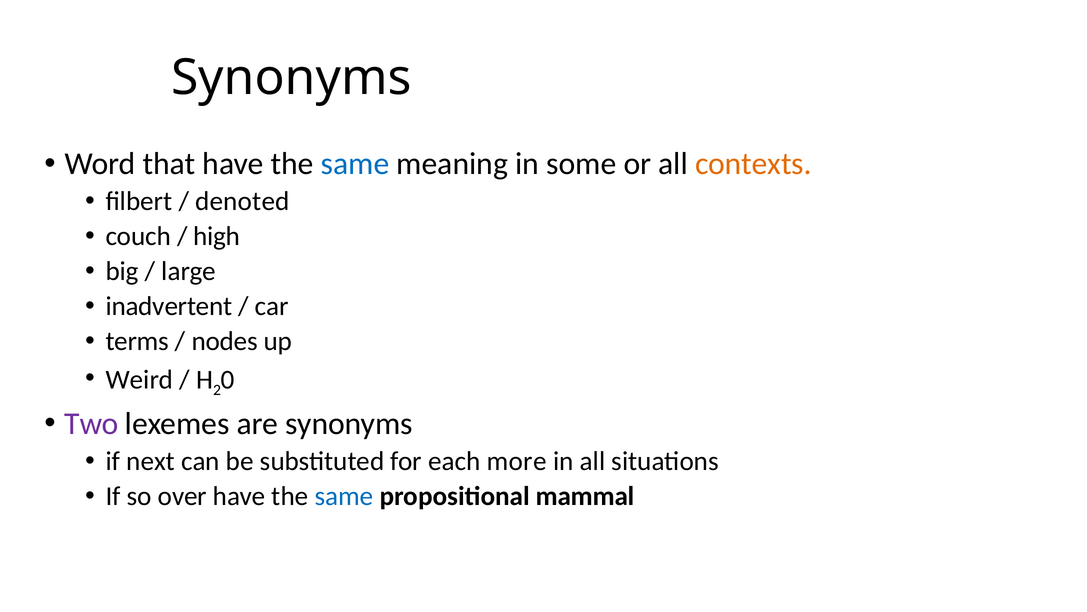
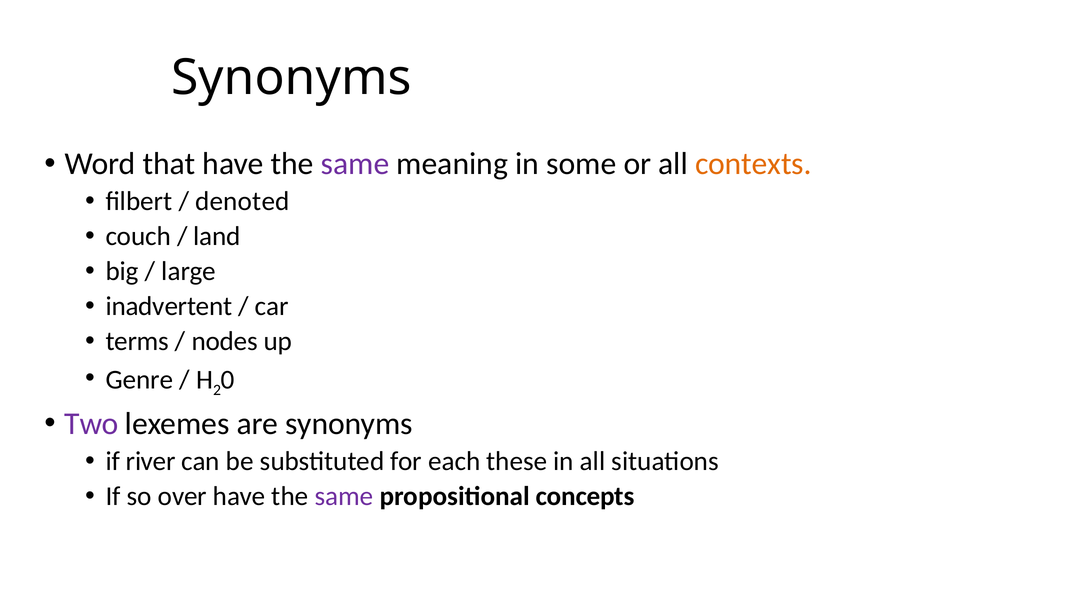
same colour: blue -> purple (355, 164)
high: high -> land (217, 236)
Weird: Weird -> Genre (139, 379)
next: next -> river (151, 461)
more: more -> these (517, 461)
same colour: blue -> purple (344, 496)
mammal: mammal -> concepts (585, 496)
